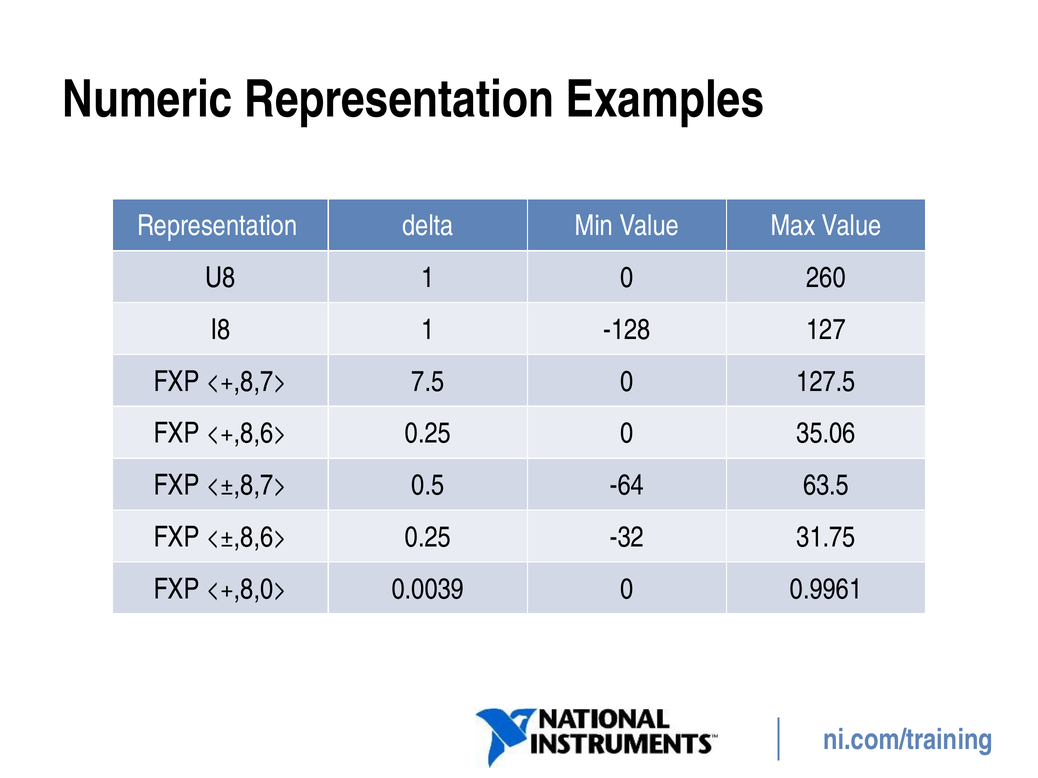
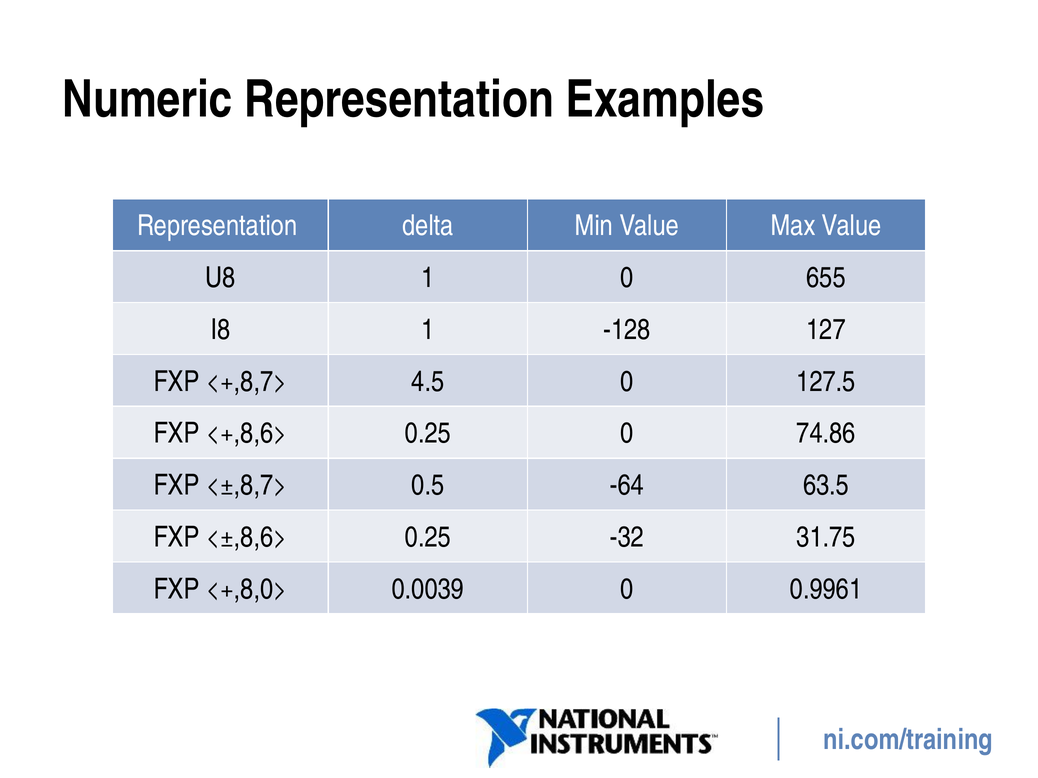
260: 260 -> 655 (826, 278)
7.5: 7.5 -> 4.5 (428, 382)
35.06: 35.06 -> 74.86 (826, 434)
